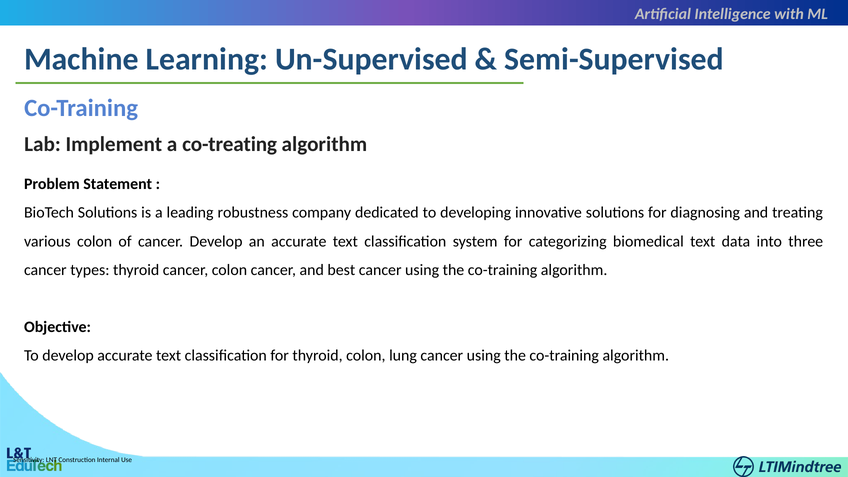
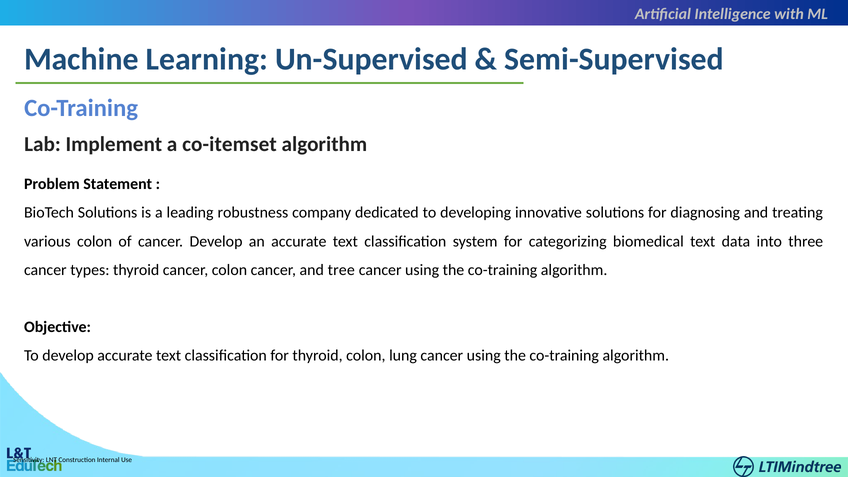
co-treating: co-treating -> co-itemset (229, 144)
best: best -> tree (341, 270)
